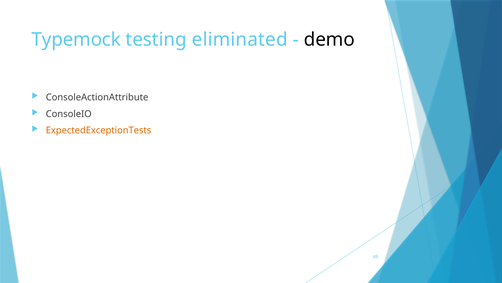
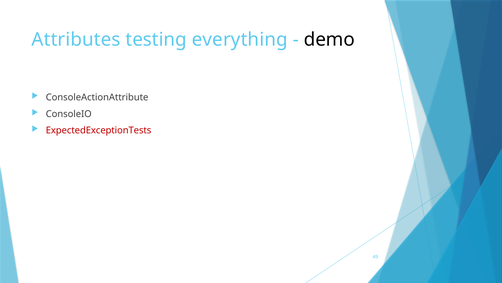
Typemock: Typemock -> Attributes (76, 40)
eliminated: eliminated -> everything (240, 40)
ExpectedExceptionTests colour: orange -> red (99, 130)
